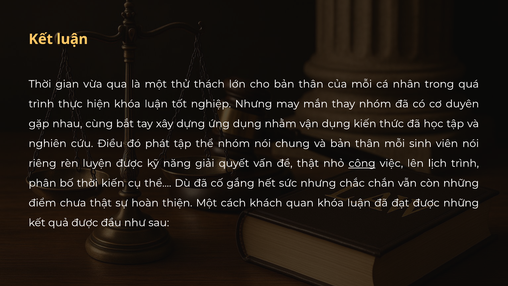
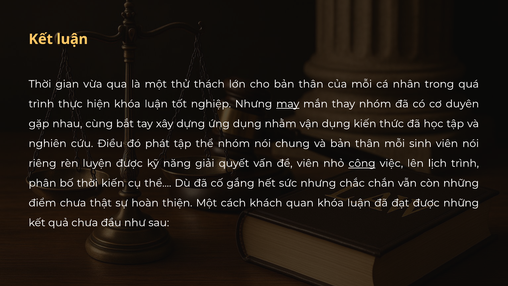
may underline: none -> present (288, 104)
đề thật: thật -> viên (308, 163)
quả được: được -> chưa (85, 223)
